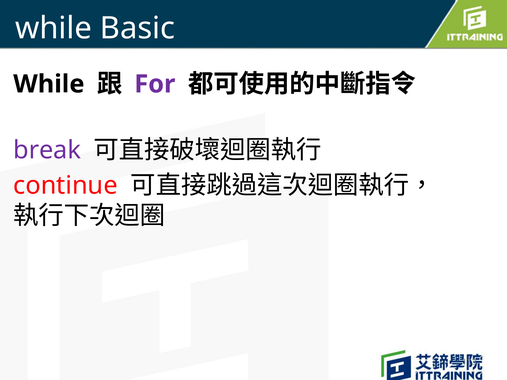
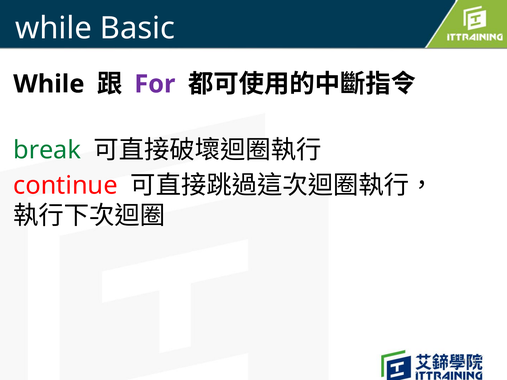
break colour: purple -> green (47, 150)
